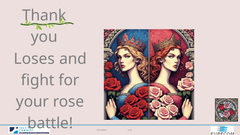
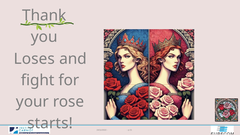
battle: battle -> starts (50, 123)
